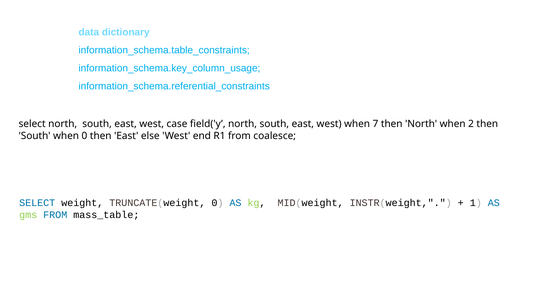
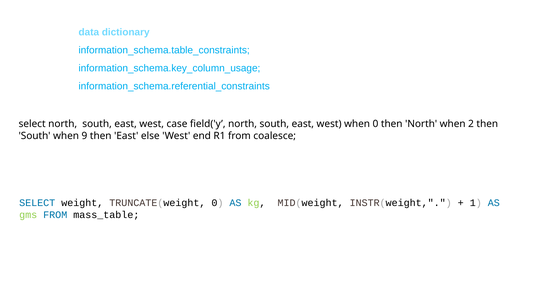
when 7: 7 -> 0 (375, 124)
when 0: 0 -> 9 (84, 136)
